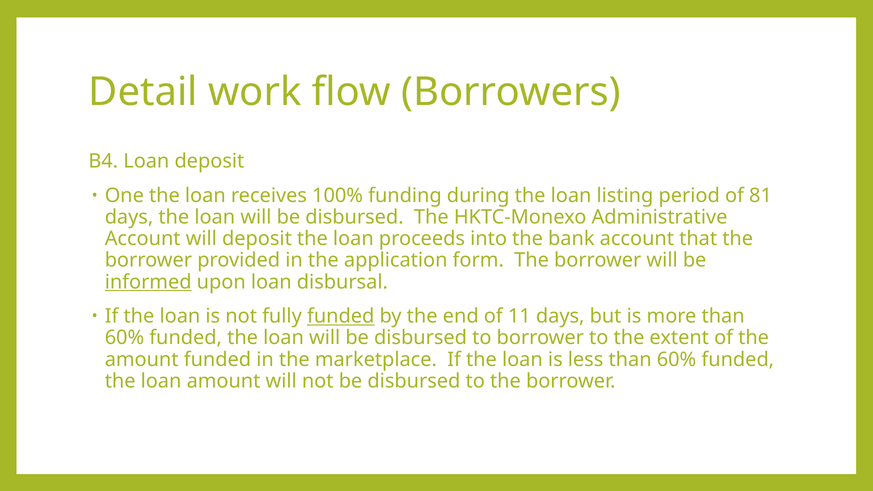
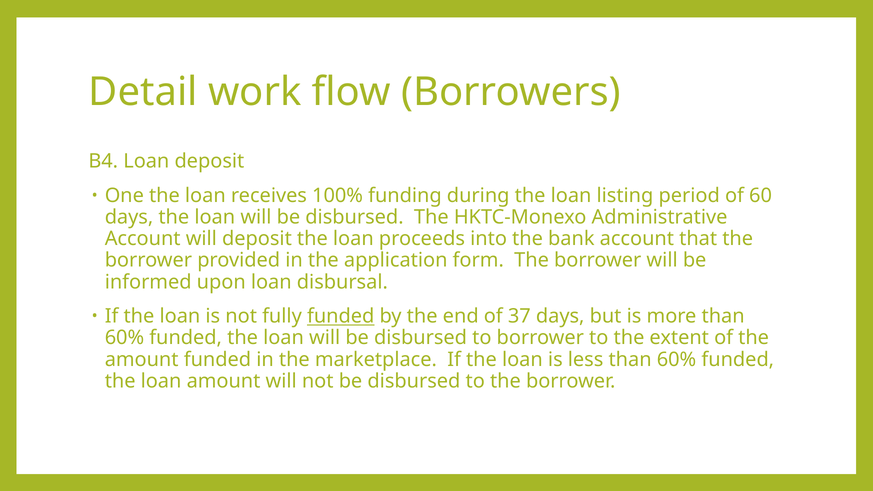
81: 81 -> 60 (761, 196)
informed underline: present -> none (148, 282)
11: 11 -> 37 (519, 316)
